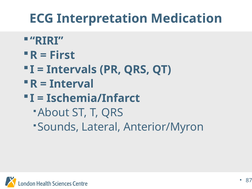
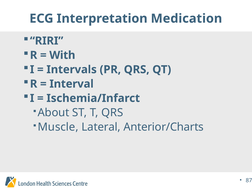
First: First -> With (62, 55)
Sounds: Sounds -> Muscle (58, 127)
Anterior/Myron: Anterior/Myron -> Anterior/Charts (164, 127)
